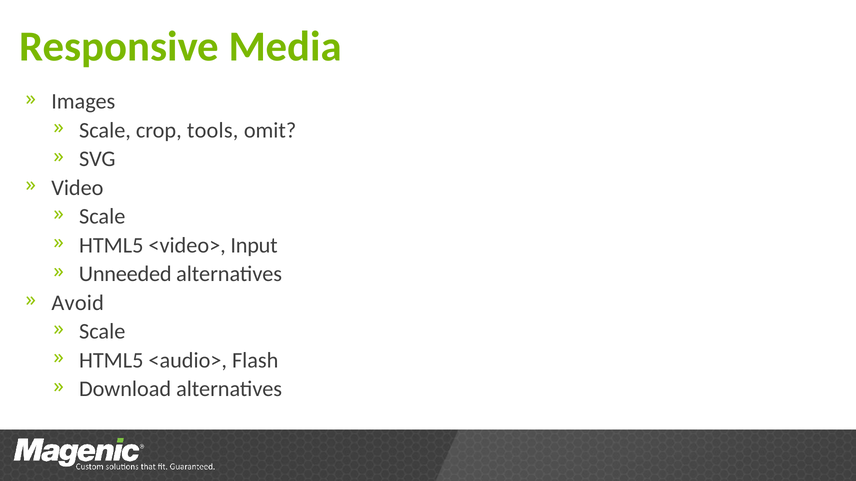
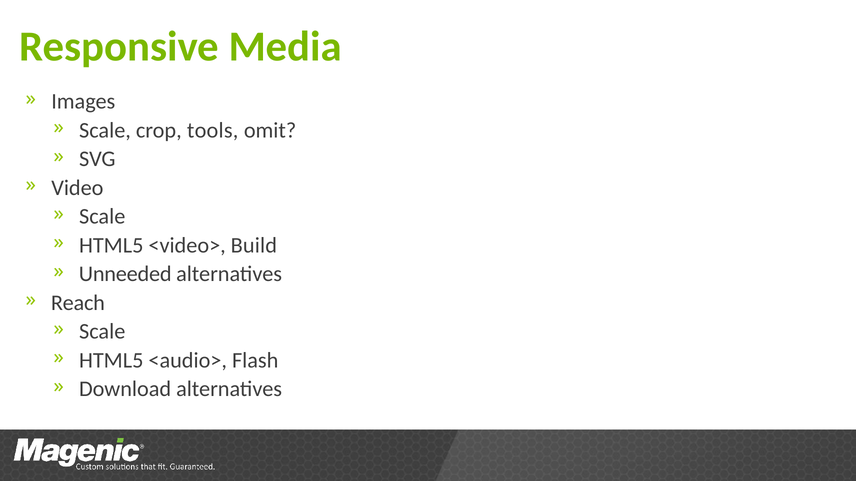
Input: Input -> Build (254, 245)
Avoid: Avoid -> Reach (78, 303)
